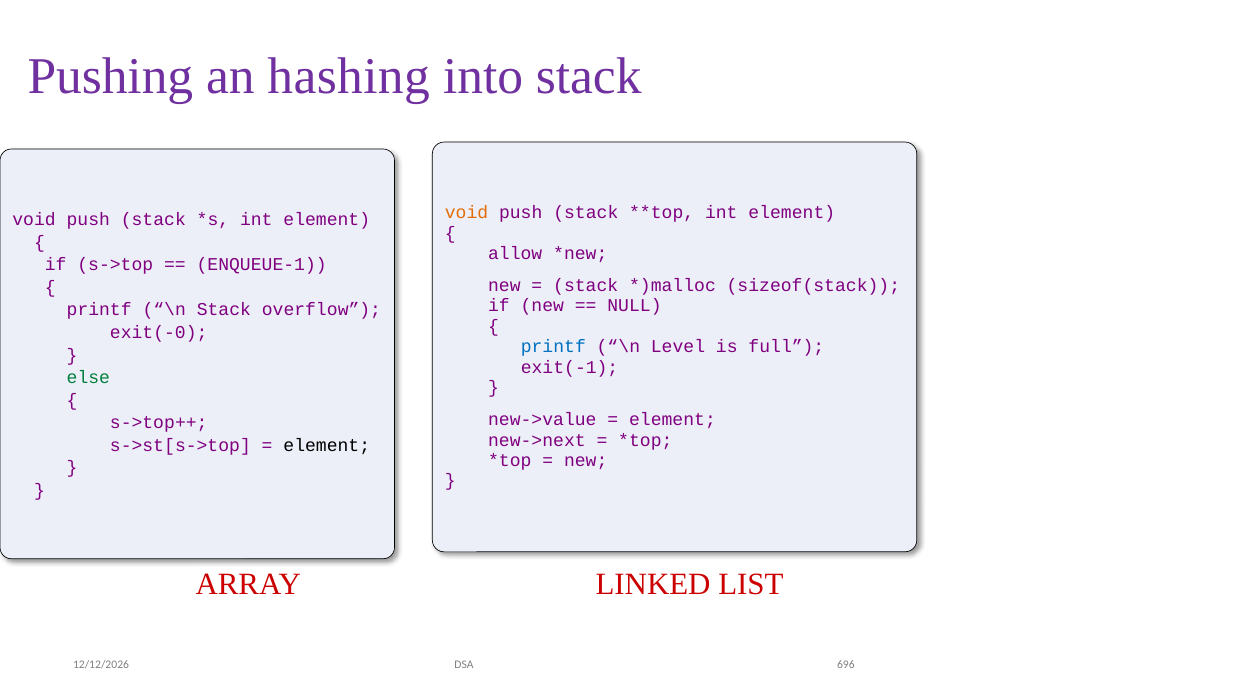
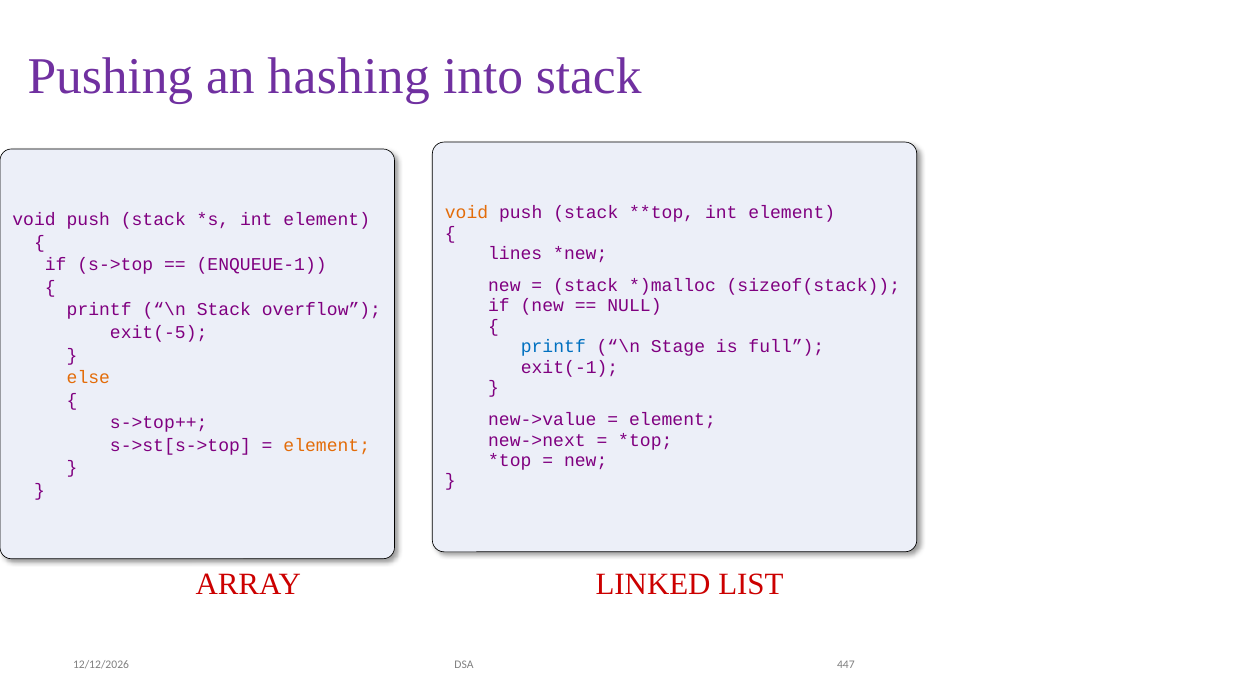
allow: allow -> lines (515, 253)
exit(-0: exit(-0 -> exit(-5 (159, 332)
Level: Level -> Stage (678, 347)
else colour: green -> orange (88, 378)
element colour: black -> orange (327, 445)
696: 696 -> 447 (846, 664)
